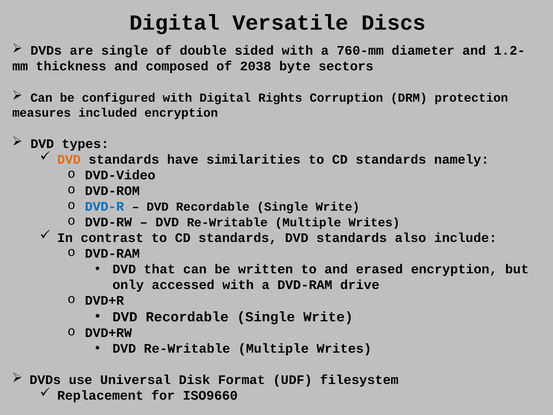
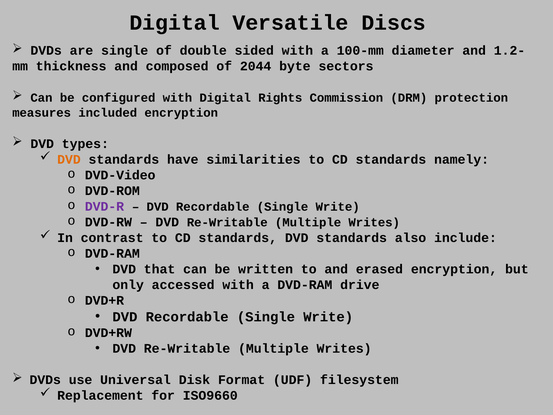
760-mm: 760-mm -> 100-mm (360, 51)
2038: 2038 -> 2044 (256, 66)
Corruption: Corruption -> Commission (346, 98)
DVD-R colour: blue -> purple (104, 206)
